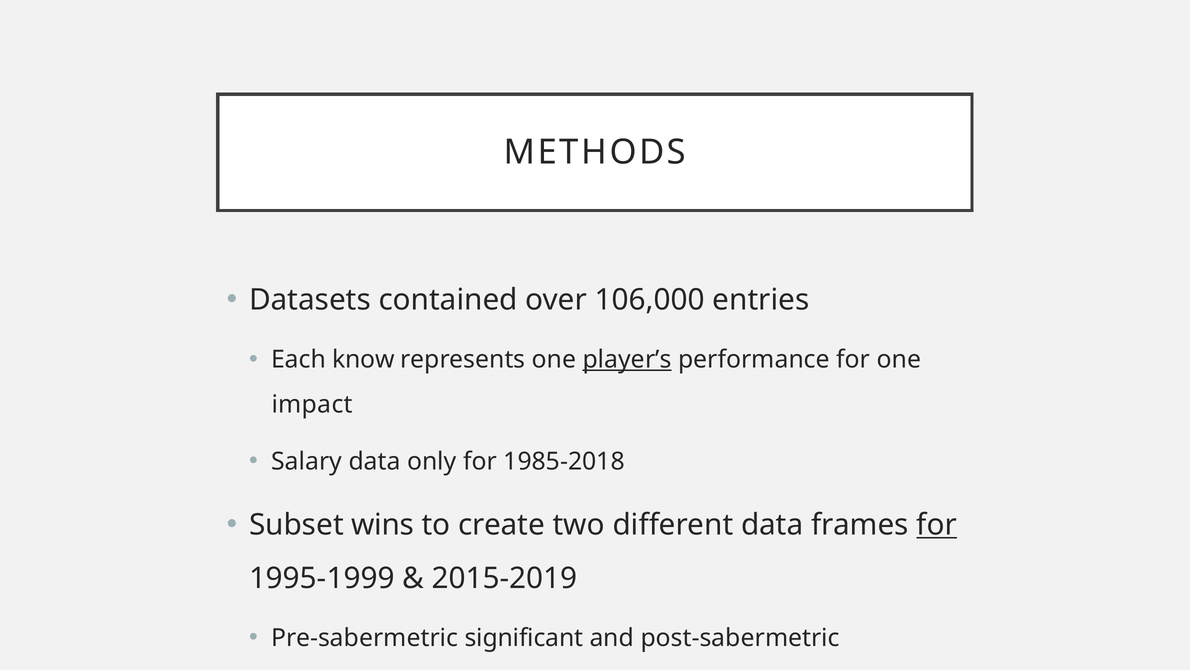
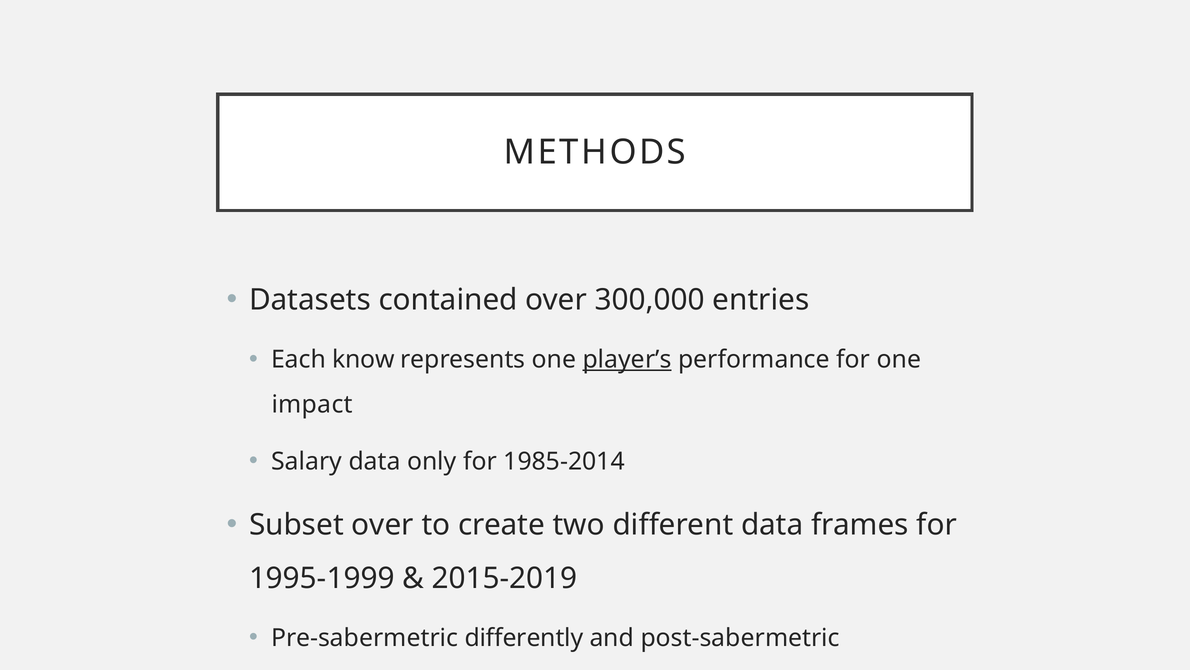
106,000: 106,000 -> 300,000 (650, 300)
1985-2018: 1985-2018 -> 1985-2014 (564, 461)
Subset wins: wins -> over (383, 524)
for underline: present -> none (937, 524)
significant: significant -> differently (524, 638)
